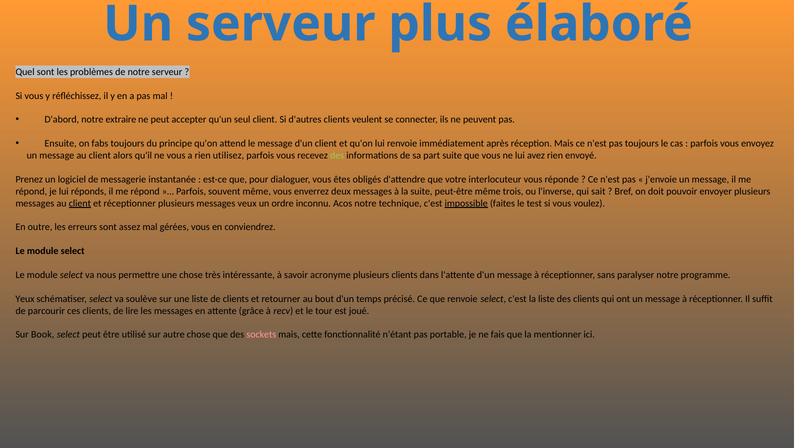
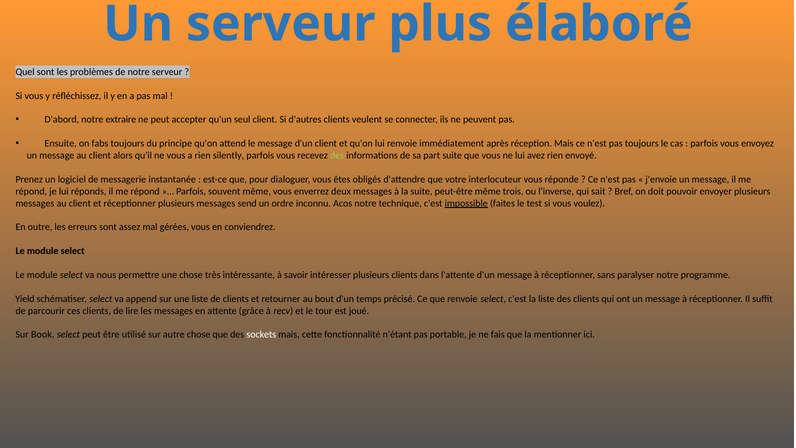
utilisez: utilisez -> silently (228, 155)
client underline: present -> none (80, 203)
veux: veux -> send (247, 203)
acronyme: acronyme -> intéresser (330, 275)
Yeux: Yeux -> Yield (25, 299)
soulève: soulève -> append (141, 299)
sockets colour: pink -> white (261, 334)
